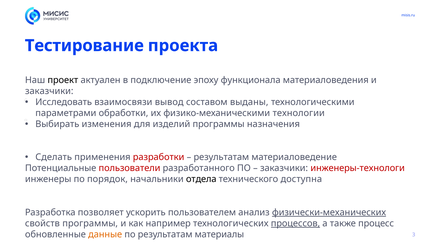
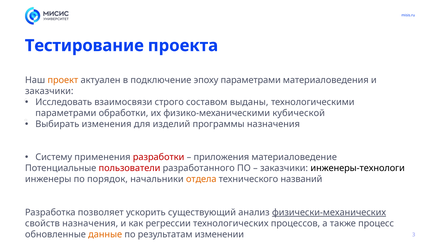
проект colour: black -> orange (63, 80)
эпоху функционала: функционала -> параметрами (251, 80)
вывод: вывод -> строго (169, 102)
технологии: технологии -> кубической (299, 113)
Сделать: Сделать -> Систему (54, 157)
результатам: результатам -> приложения (221, 157)
инженеры-технологи colour: red -> black (358, 168)
отдела colour: black -> orange (201, 179)
доступна: доступна -> названий (301, 179)
пользователем: пользователем -> существующий (202, 212)
свойств программы: программы -> назначения (90, 223)
например: например -> регрессии (168, 223)
процессов underline: present -> none (295, 223)
материалы: материалы -> изменении (219, 234)
